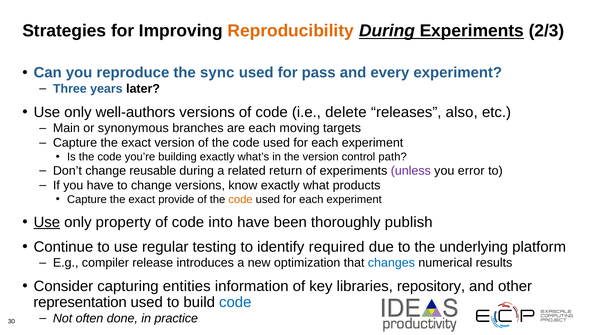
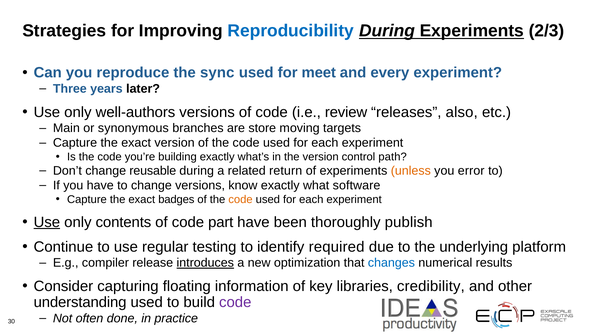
Reproducibility colour: orange -> blue (291, 31)
pass: pass -> meet (319, 73)
delete: delete -> review (346, 112)
are each: each -> store (262, 128)
unless colour: purple -> orange (411, 171)
products: products -> software (357, 186)
provide: provide -> badges (176, 200)
property: property -> contents (123, 222)
into: into -> part (221, 222)
introduces underline: none -> present (205, 263)
entities: entities -> floating (187, 287)
repository: repository -> credibility (431, 287)
representation: representation -> understanding (80, 303)
code colour: blue -> purple (235, 303)
